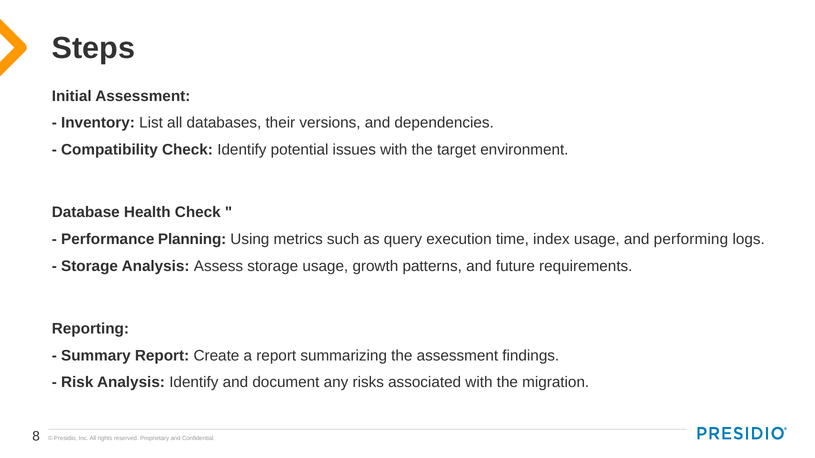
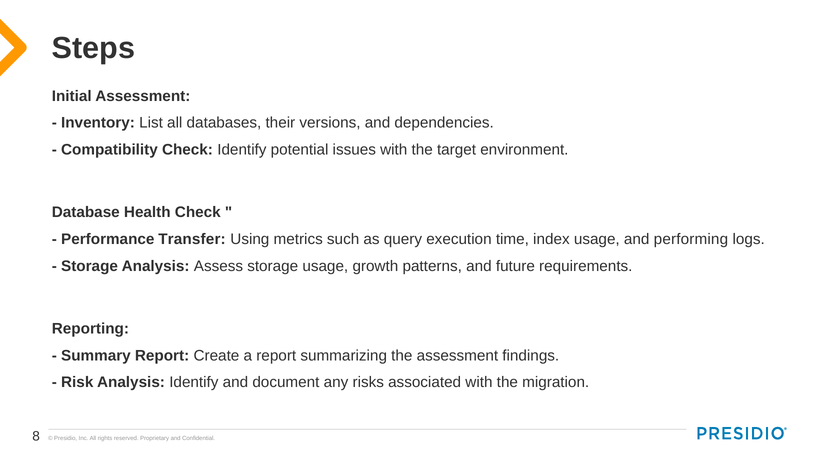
Planning: Planning -> Transfer (192, 239)
